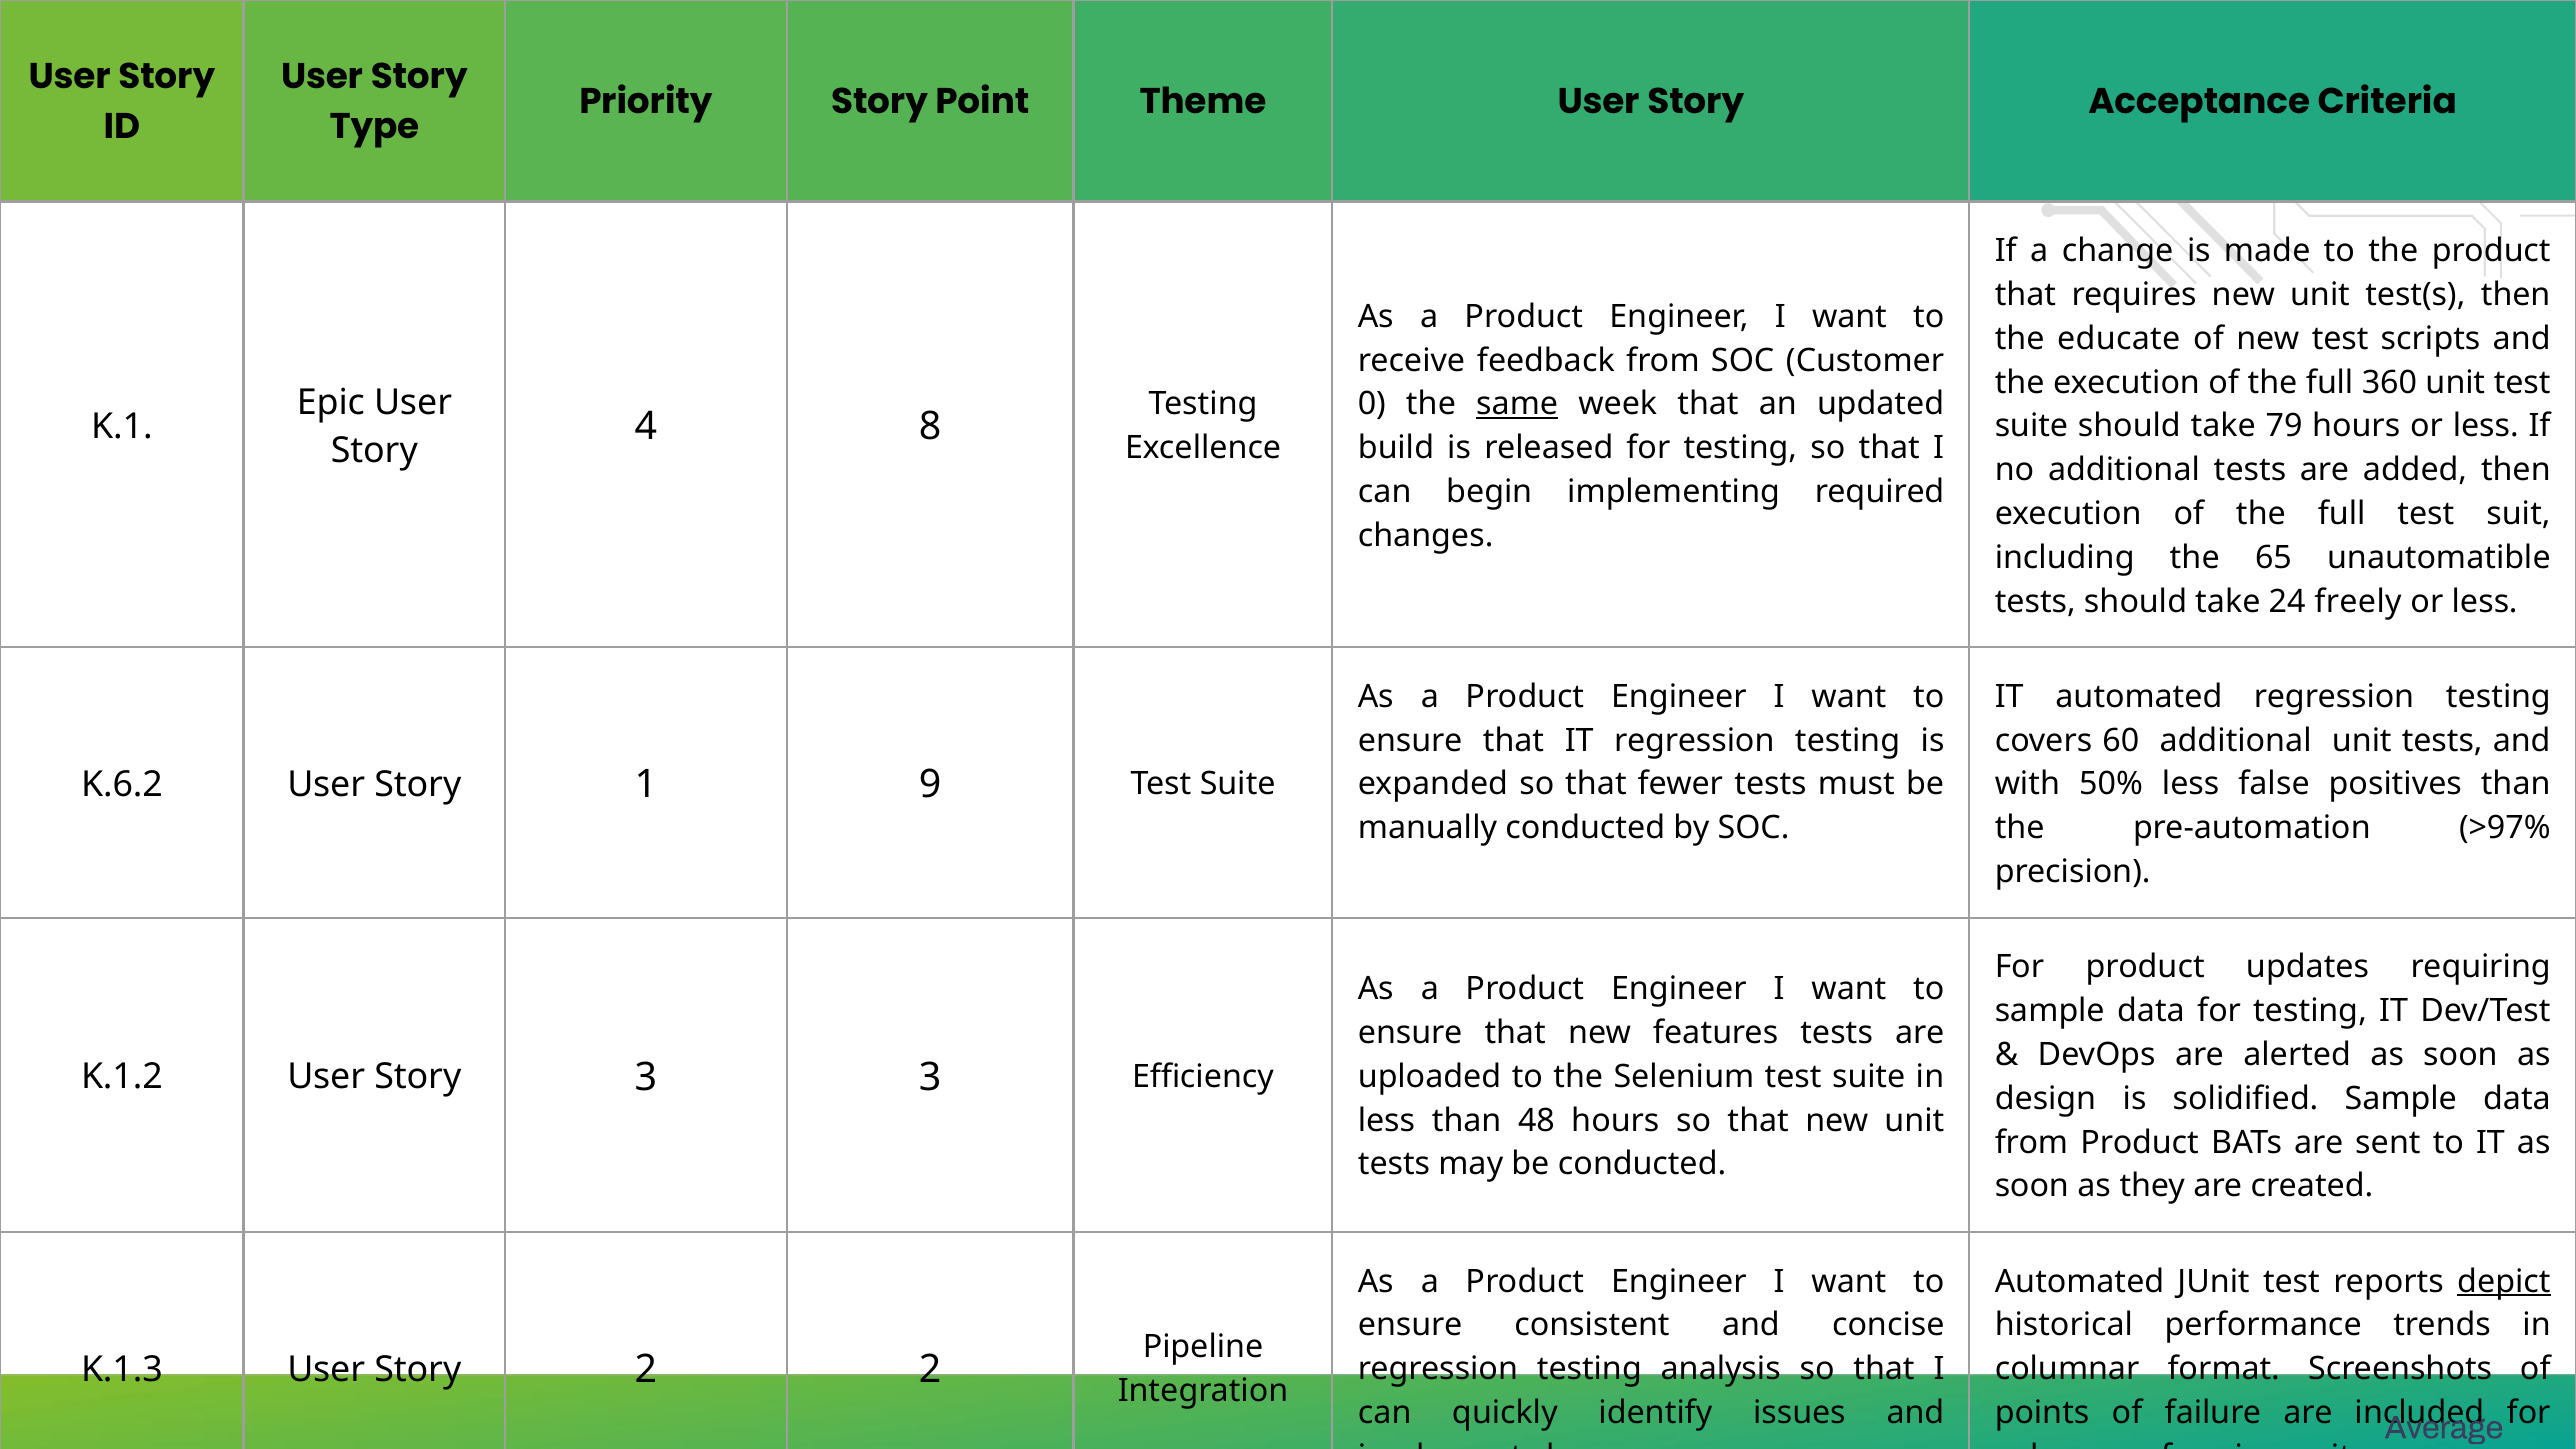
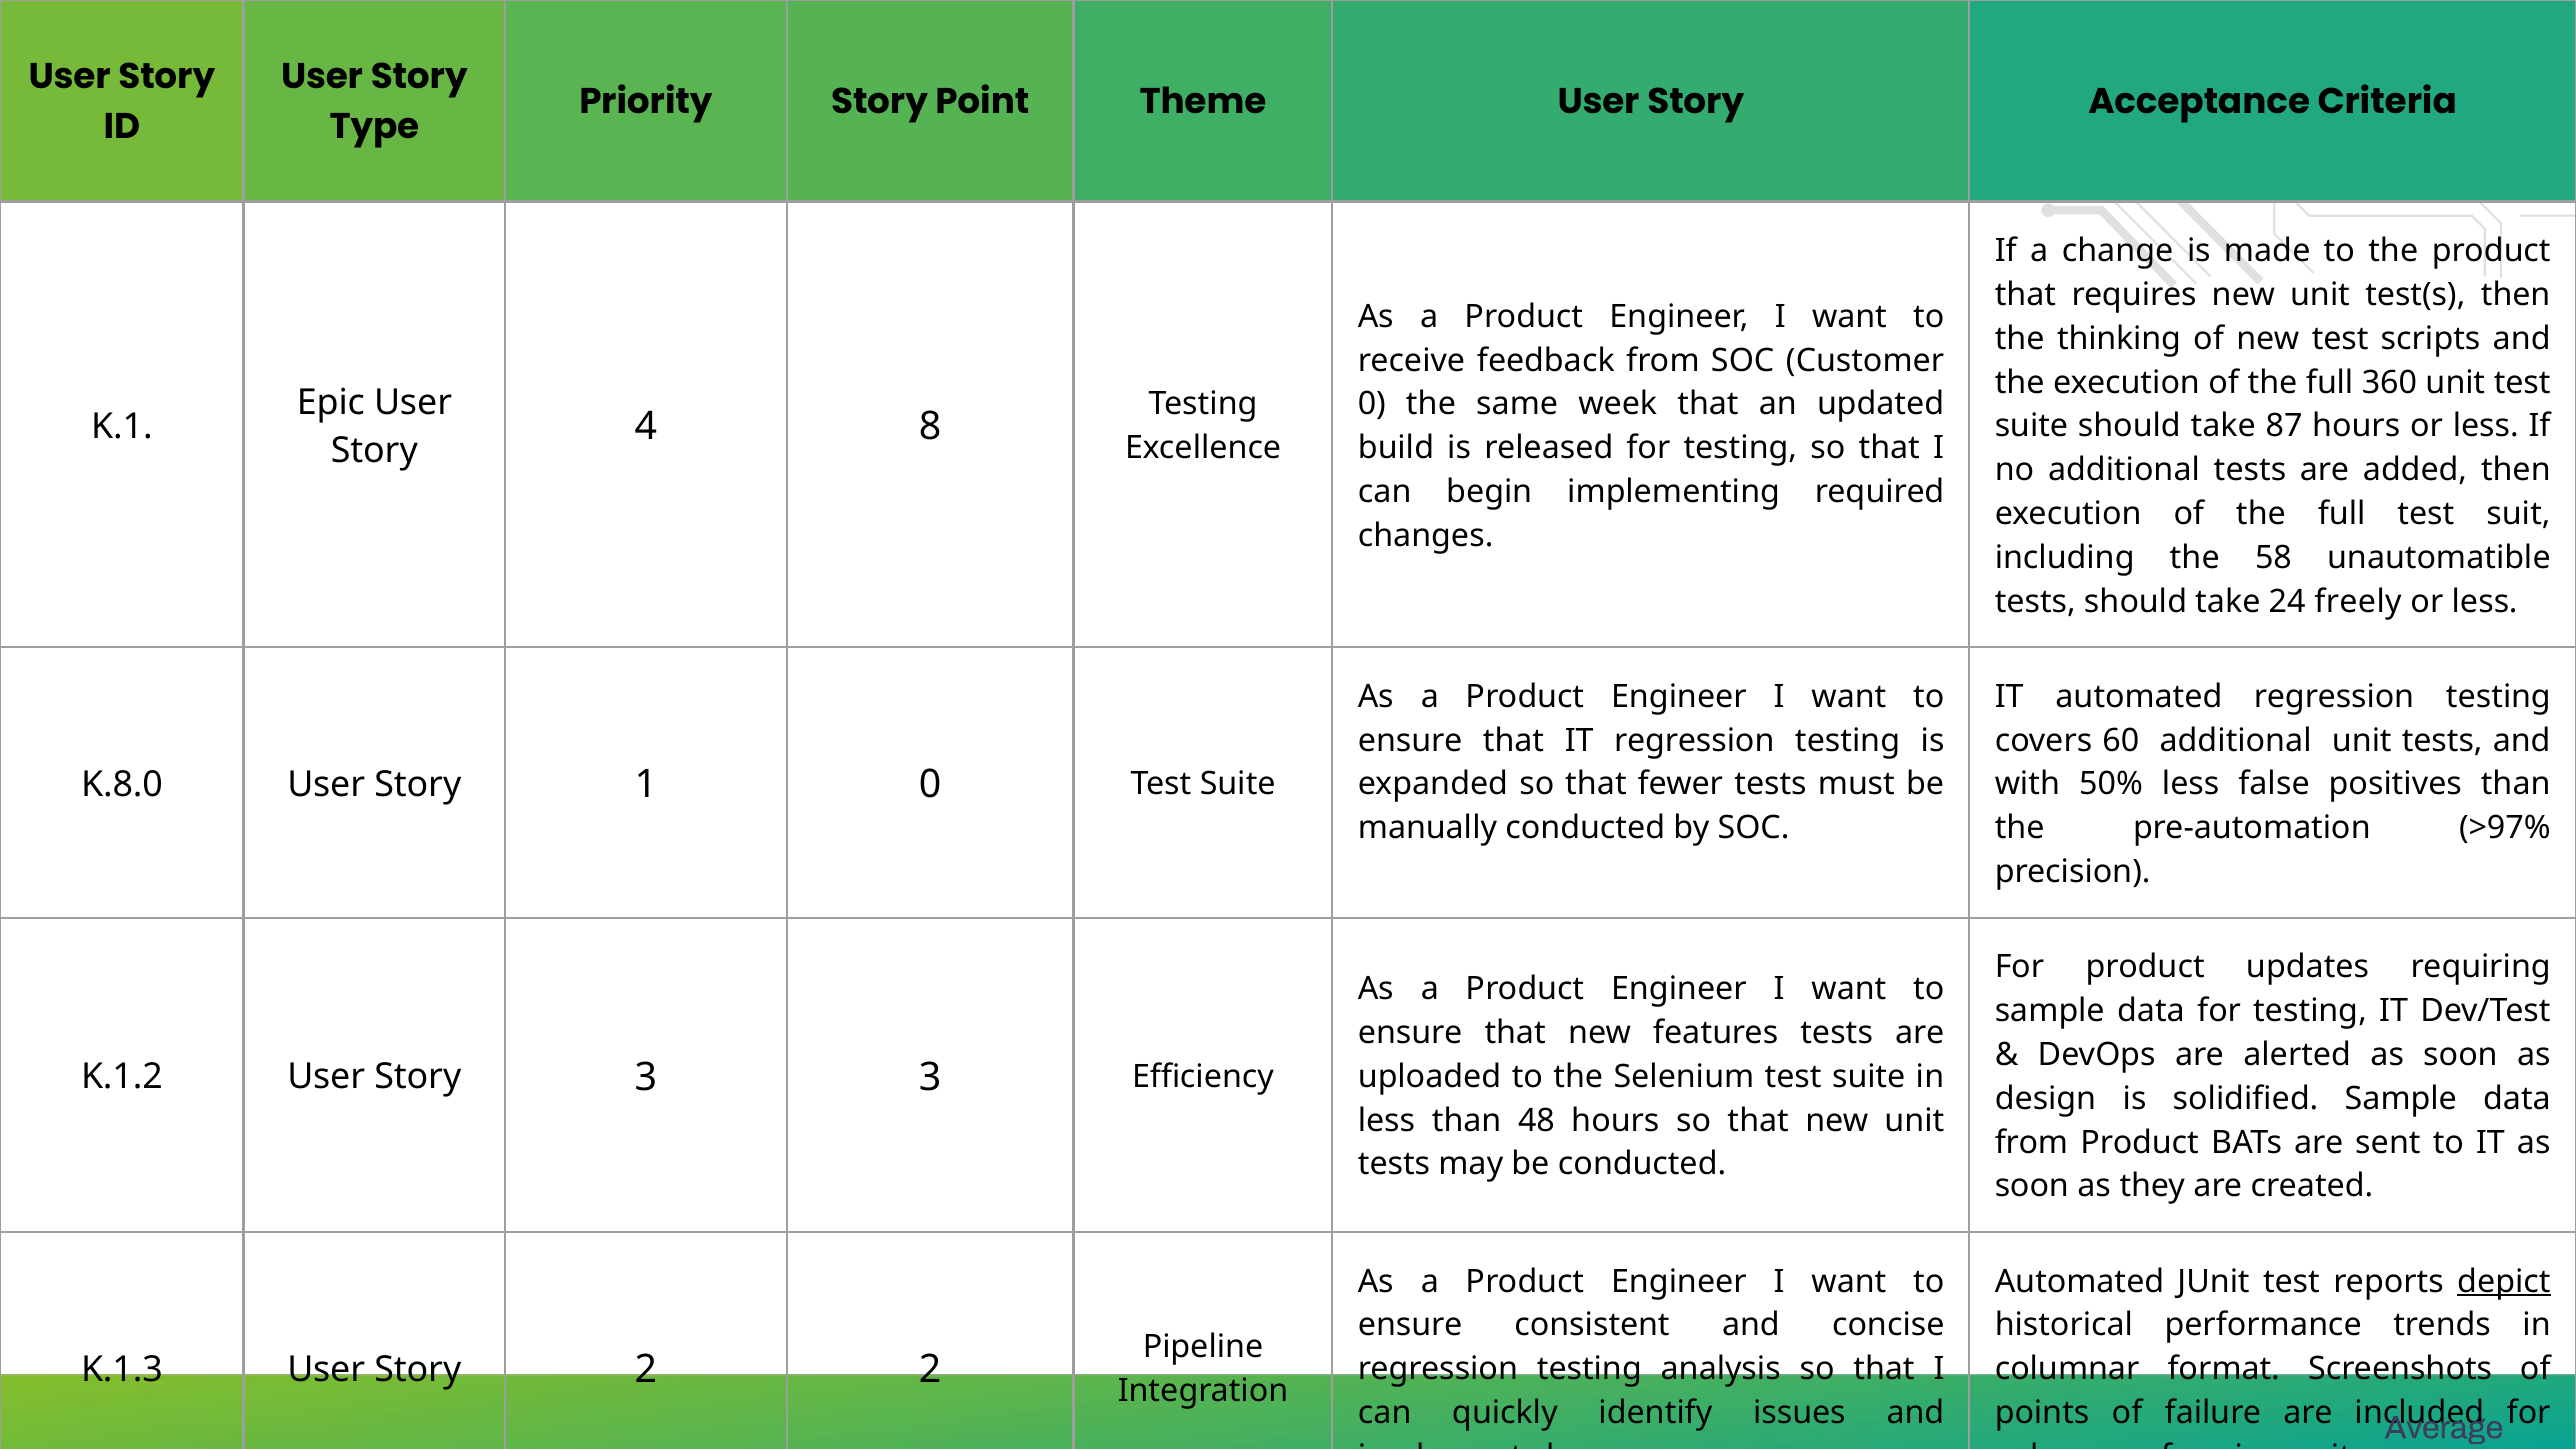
educate: educate -> thinking (2119, 339)
same underline: present -> none (1517, 404)
79: 79 -> 87 (2284, 426)
65: 65 -> 58 (2273, 558)
K.6.2: K.6.2 -> K.8.0 (122, 785)
1 9: 9 -> 0 (930, 785)
